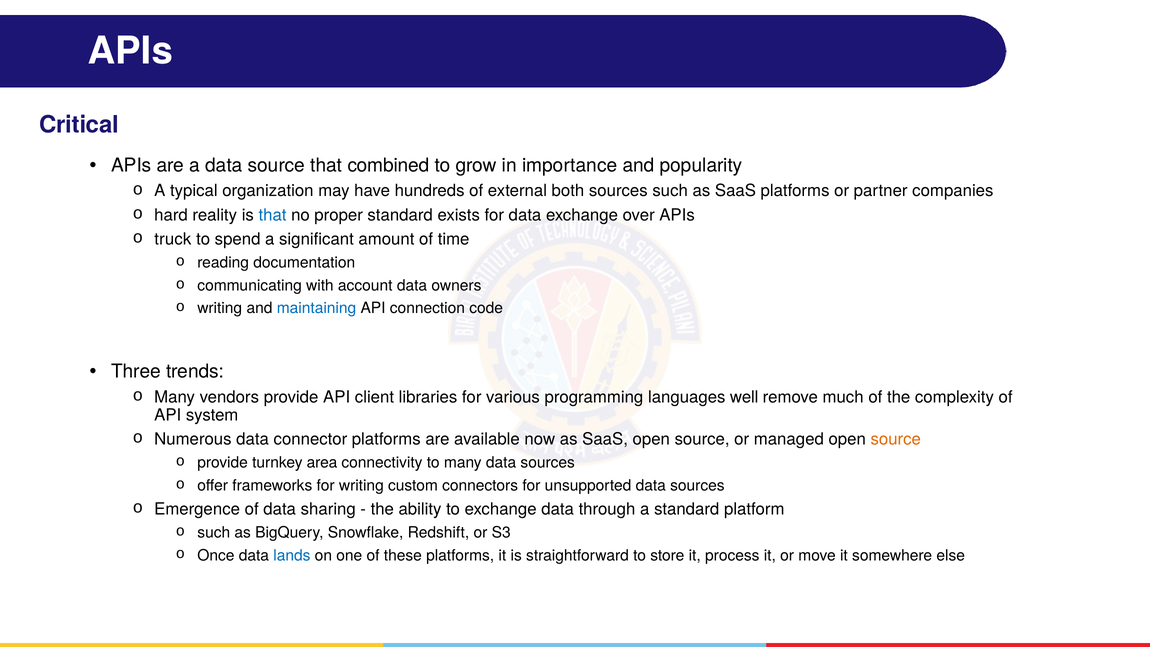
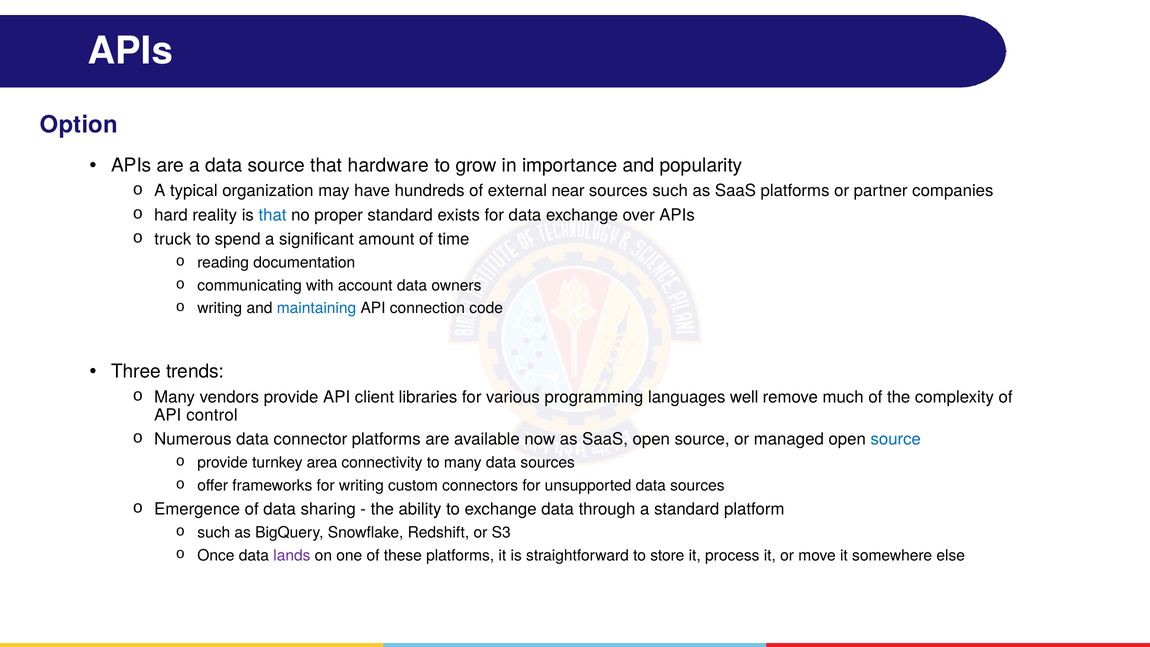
Critical: Critical -> Option (79, 125)
combined: combined -> hardware (388, 165)
both: both -> near (568, 191)
system: system -> control (212, 415)
source colour: orange -> blue (896, 439)
lands colour: blue -> purple (292, 555)
